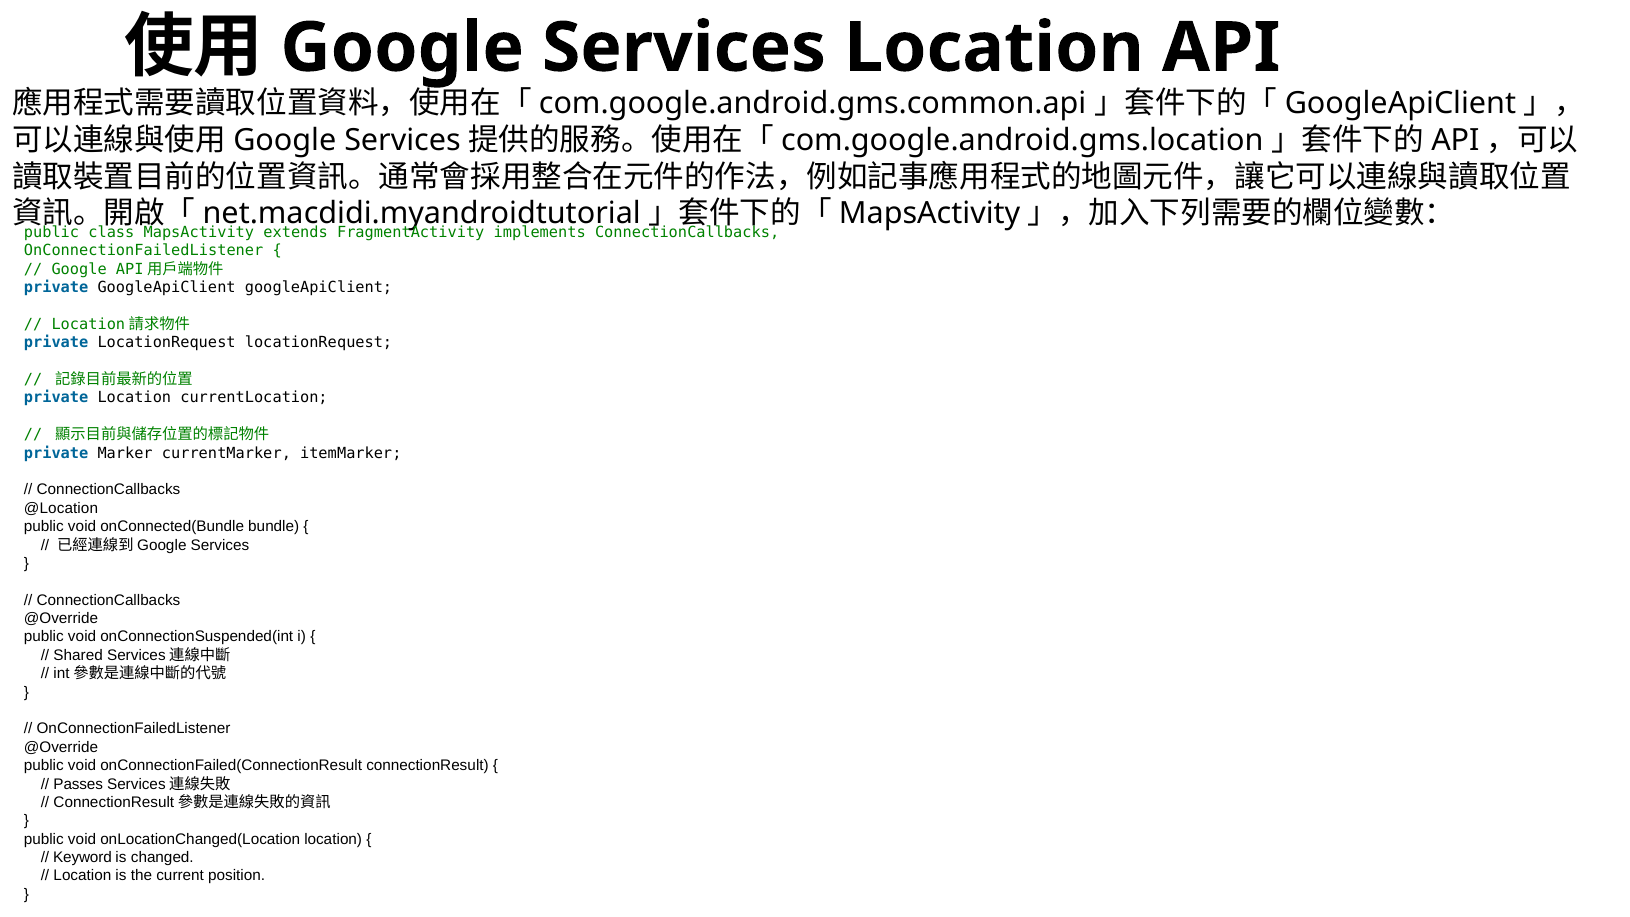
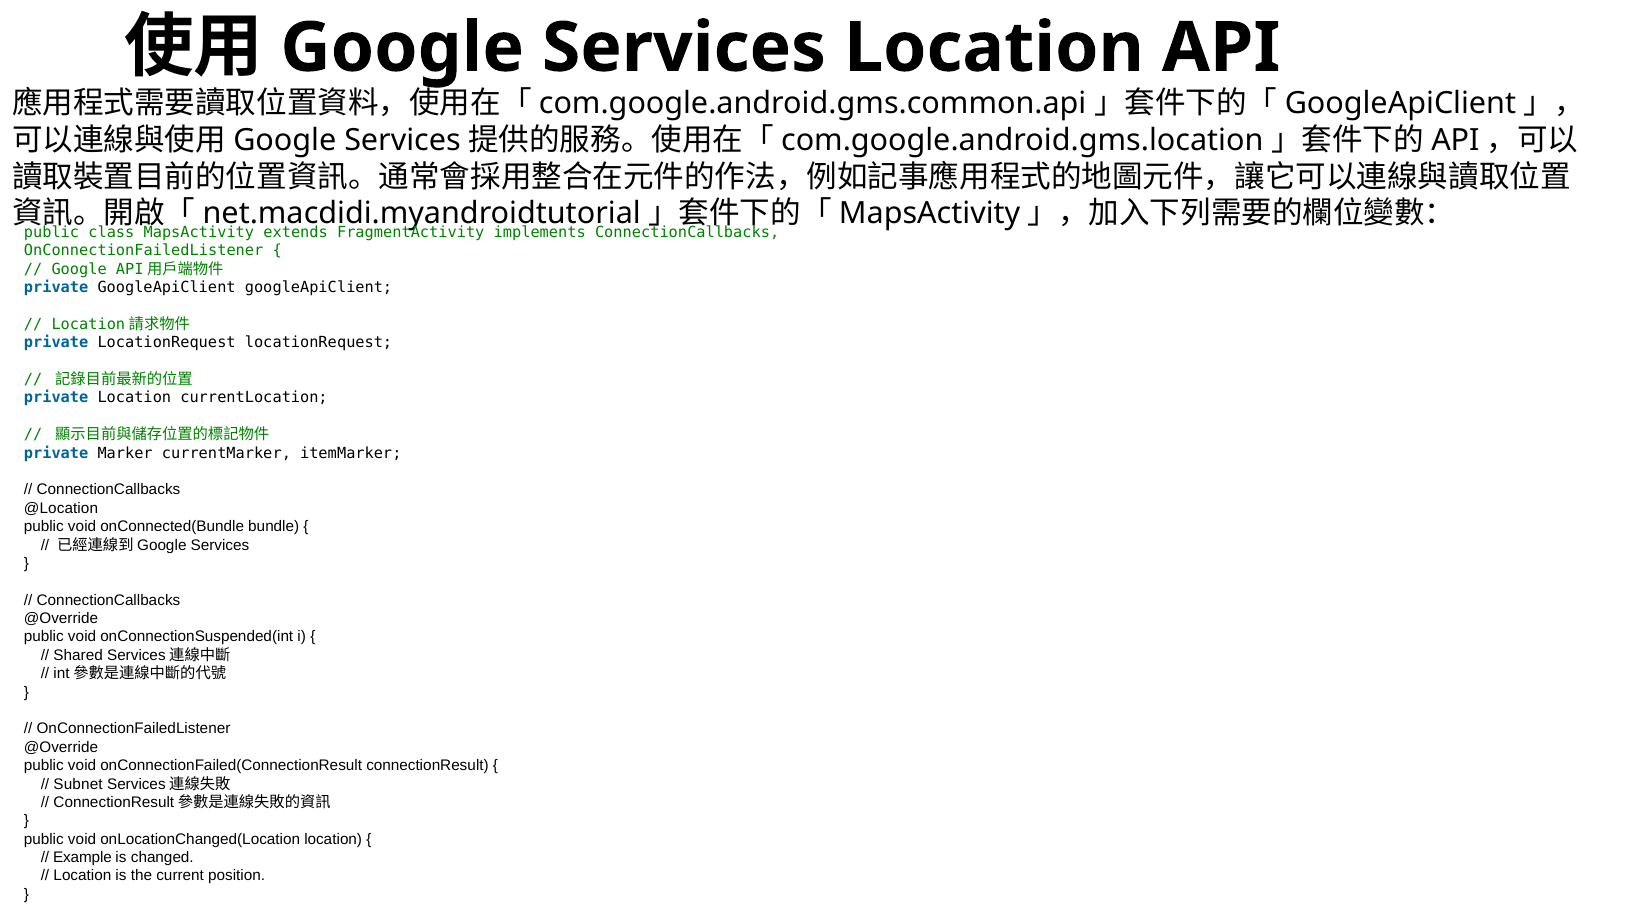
Passes: Passes -> Subnet (78, 784)
Keyword: Keyword -> Example (82, 857)
